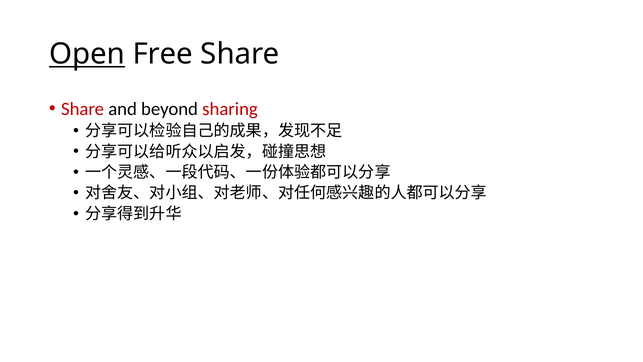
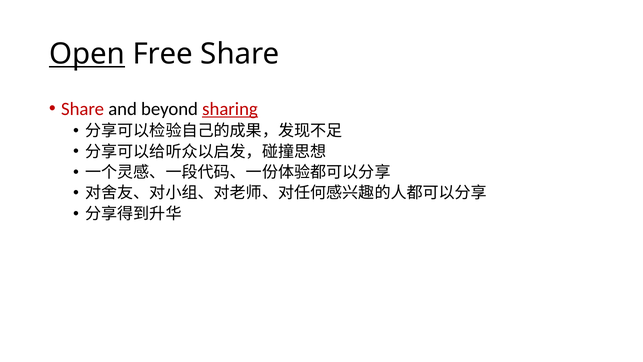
sharing underline: none -> present (230, 109)
